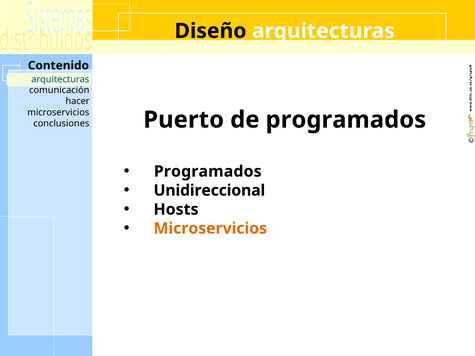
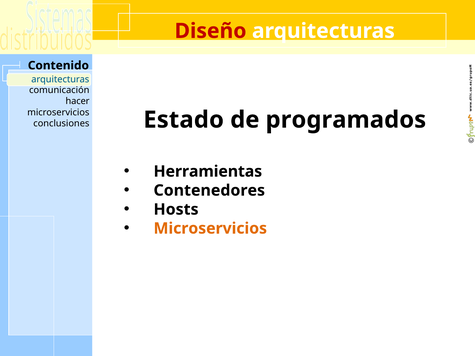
Diseño colour: black -> red (211, 31)
Puerto: Puerto -> Estado (184, 120)
Programados: Programados -> Herramientas (208, 172)
Unidireccional: Unidireccional -> Contenedores (209, 191)
